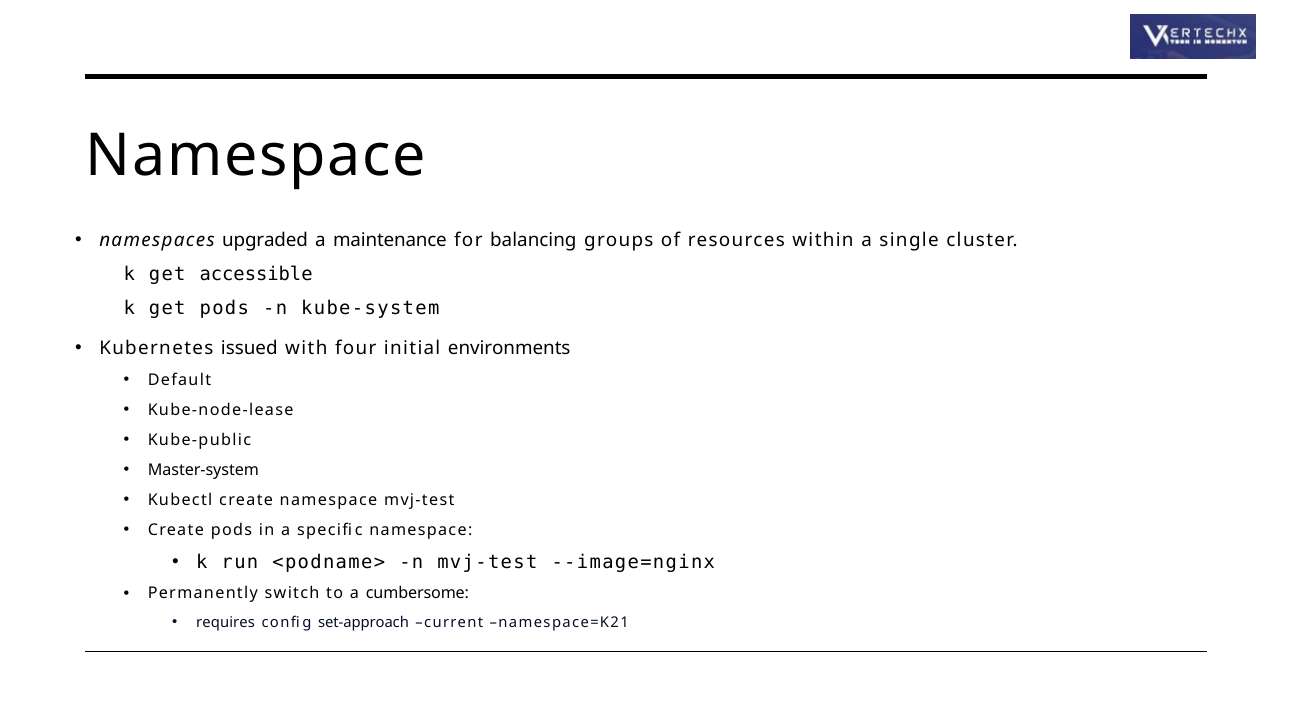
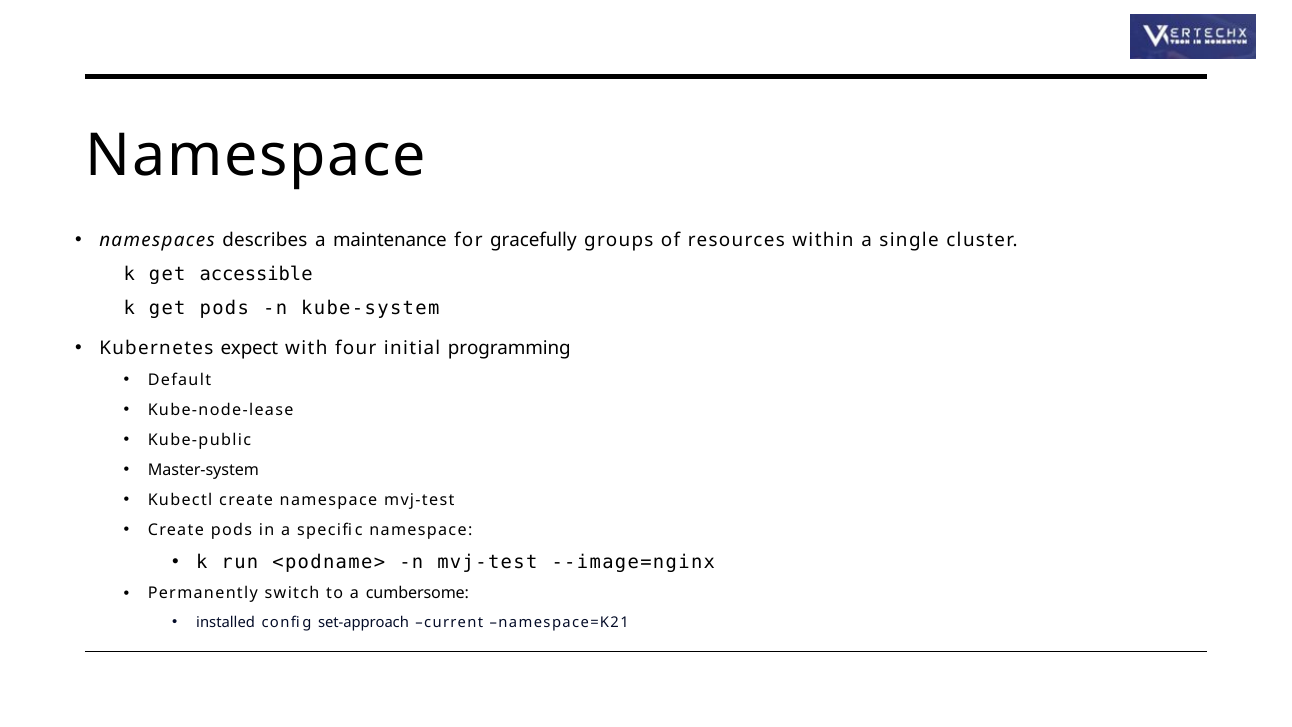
upgraded: upgraded -> describes (265, 240)
balancing: balancing -> gracefully (533, 240)
issued: issued -> expect (249, 348)
environments: environments -> programming (509, 348)
requires: requires -> installed (226, 622)
